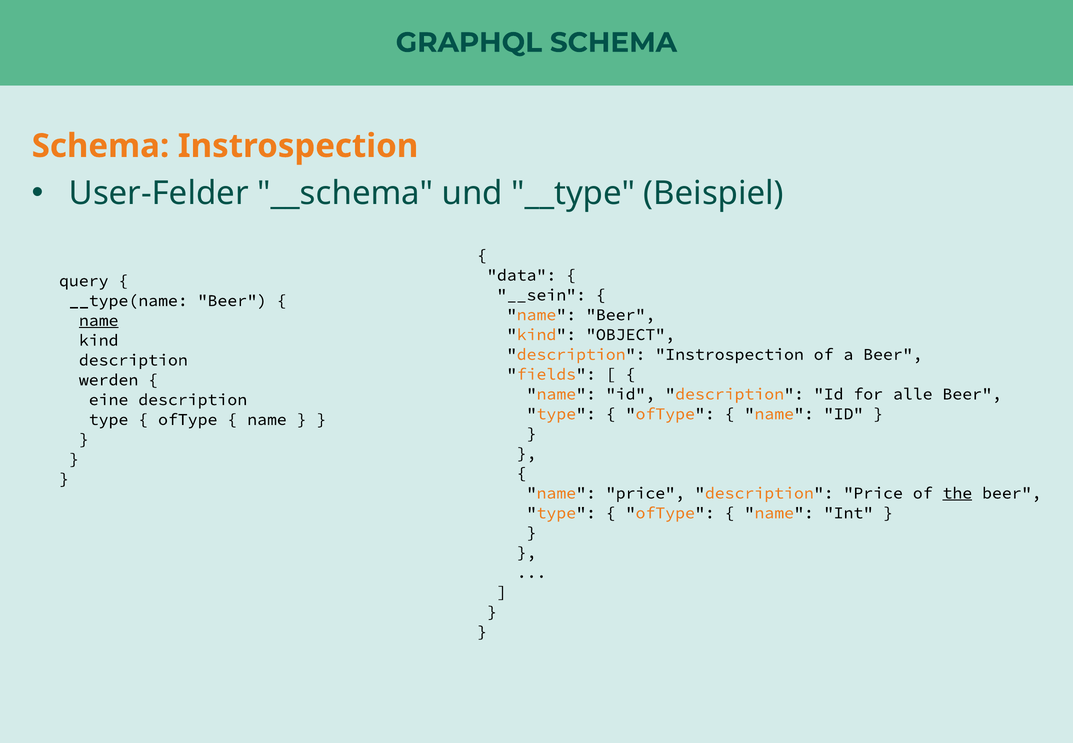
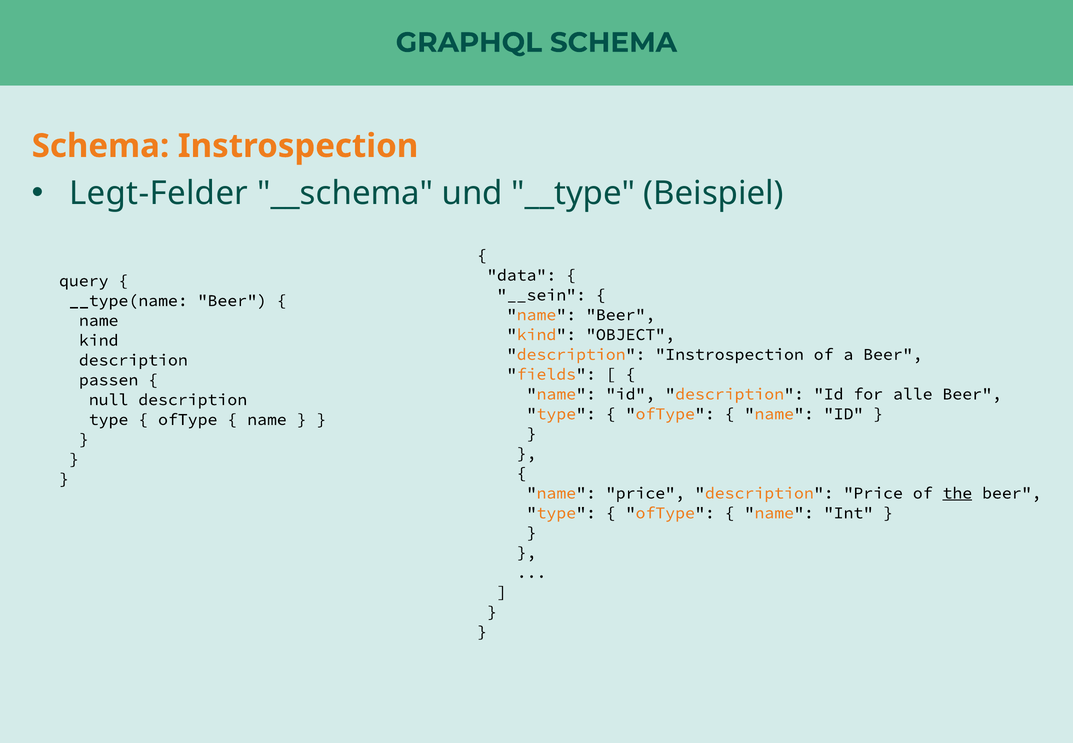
User-Felder: User-Felder -> Legt-Felder (159, 194)
name underline: present -> none (99, 320)
werden: werden -> passen (109, 380)
eine: eine -> null (109, 400)
